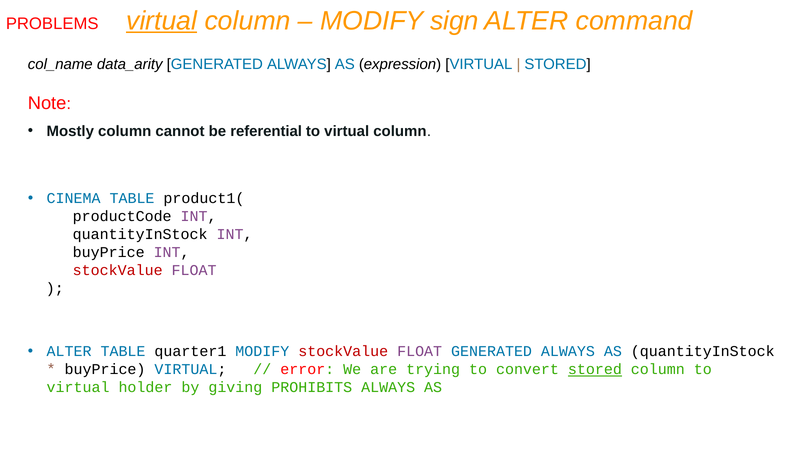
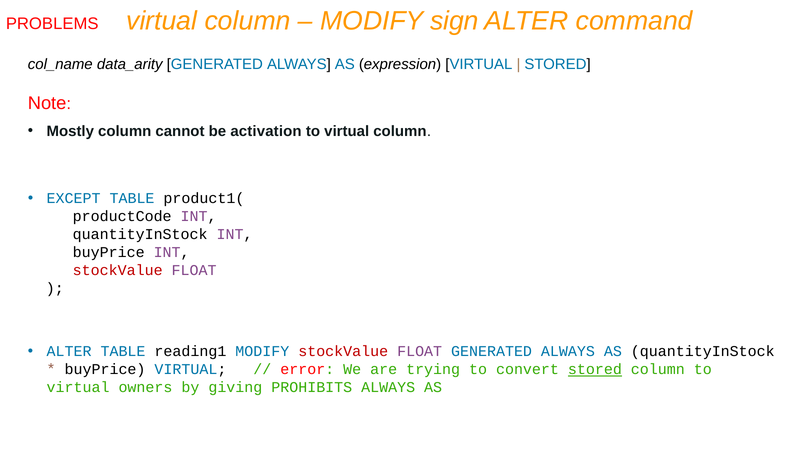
virtual underline: present -> none (162, 21)
referential: referential -> activation (266, 131)
CINEMA: CINEMA -> EXCEPT (74, 198)
quarter1: quarter1 -> reading1 (190, 351)
holder: holder -> owners (145, 387)
